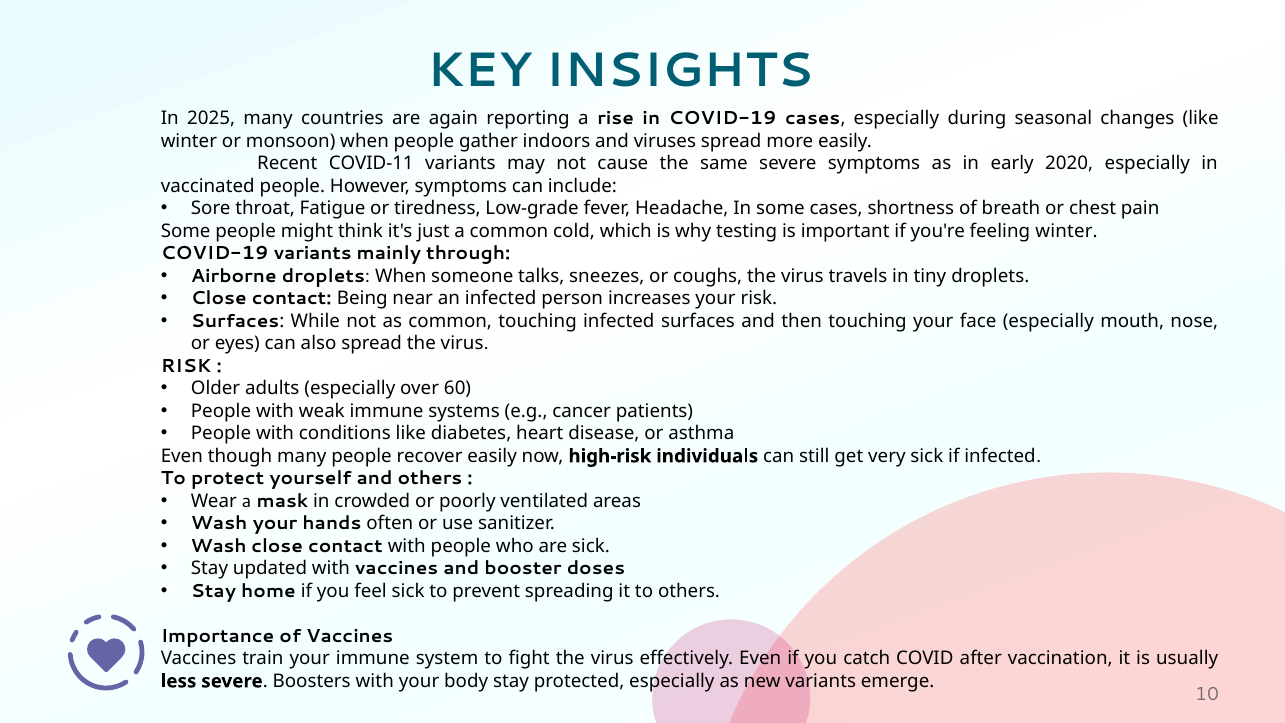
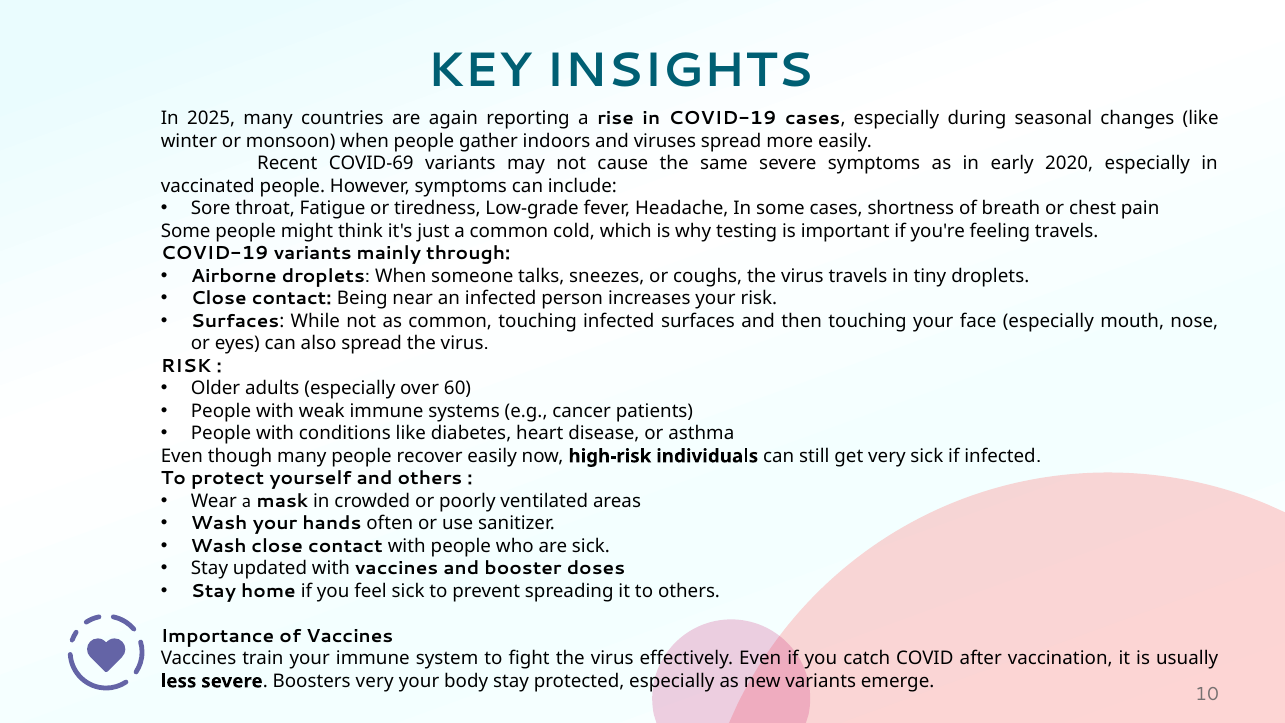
COVID-11: COVID-11 -> COVID-69 (371, 164)
feeling winter: winter -> travels (1067, 231)
Boosters with: with -> very (375, 681)
